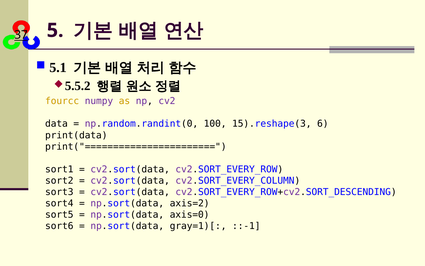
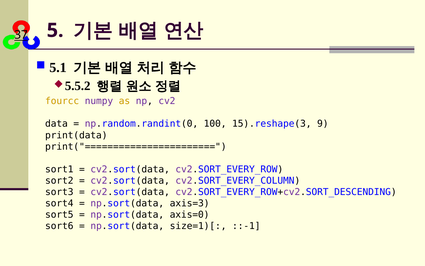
6: 6 -> 9 (323, 124)
axis=2: axis=2 -> axis=3 (190, 203)
gray=1)[: gray=1)[ -> size=1)[ (198, 226)
